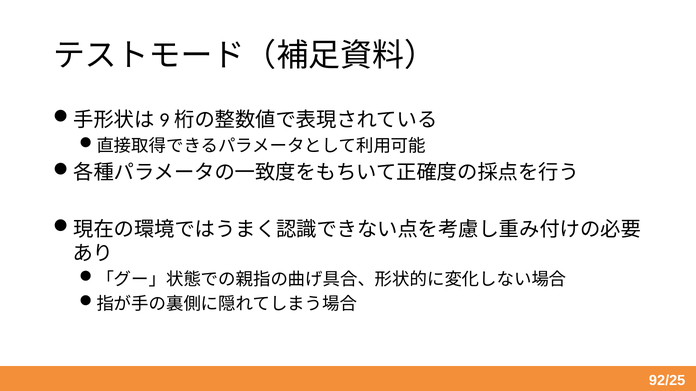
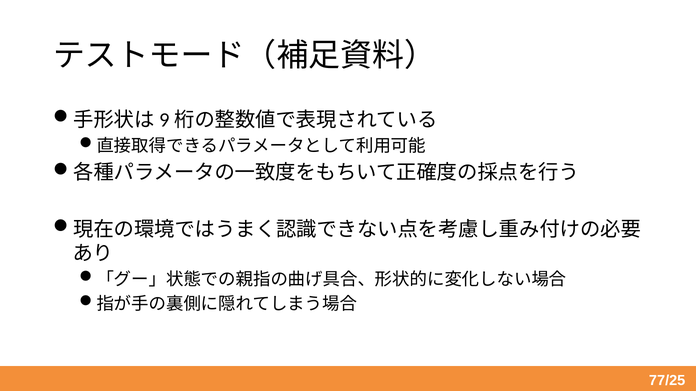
92/25: 92/25 -> 77/25 (667, 381)
